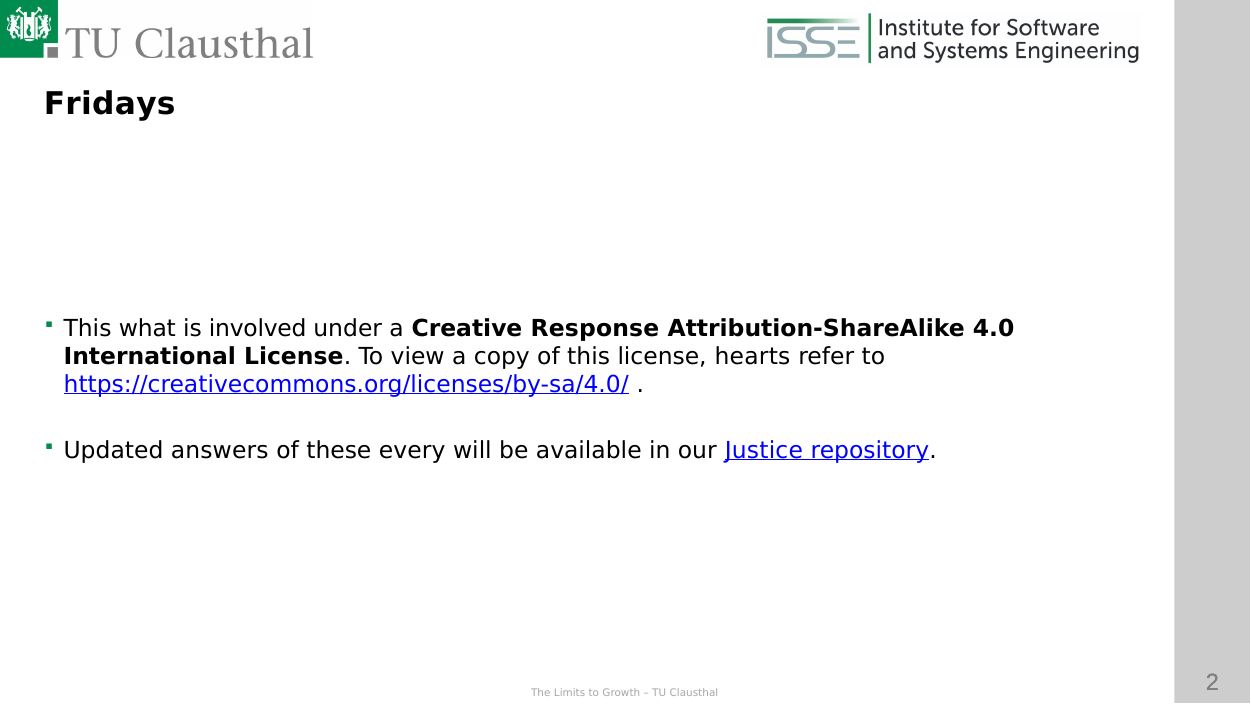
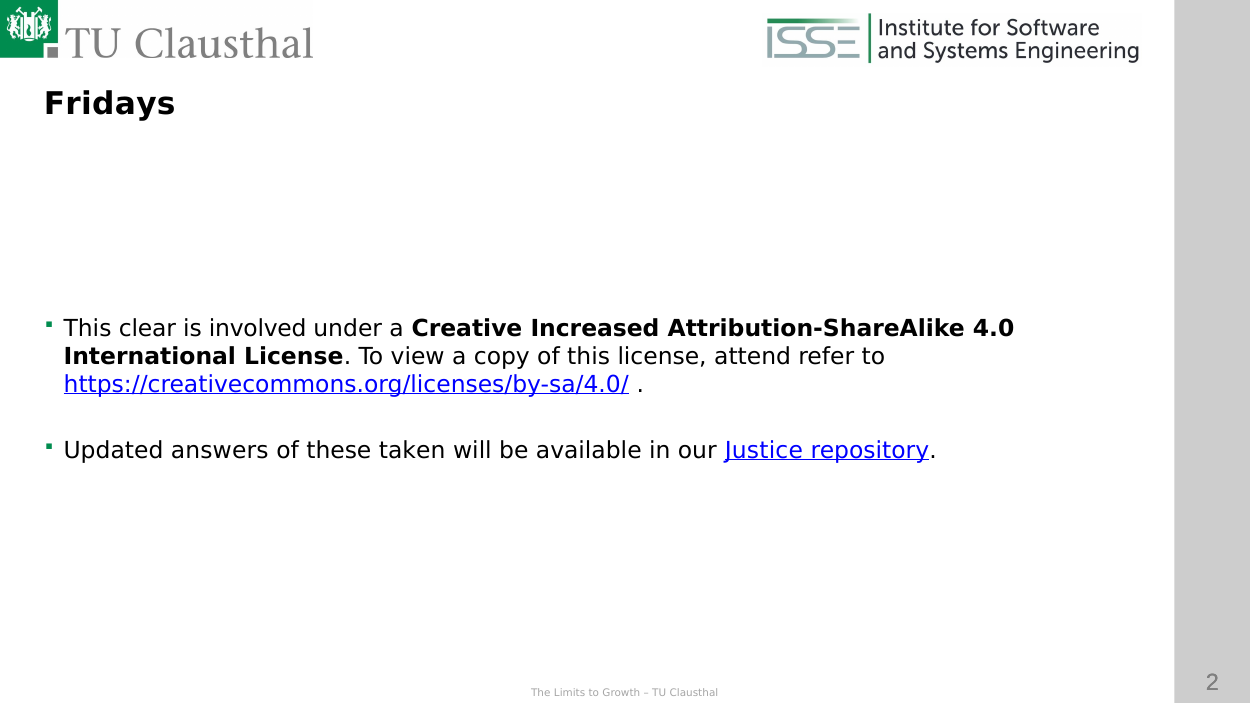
what: what -> clear (147, 329)
Response: Response -> Increased (595, 329)
hearts: hearts -> attend (753, 357)
every: every -> taken (412, 451)
